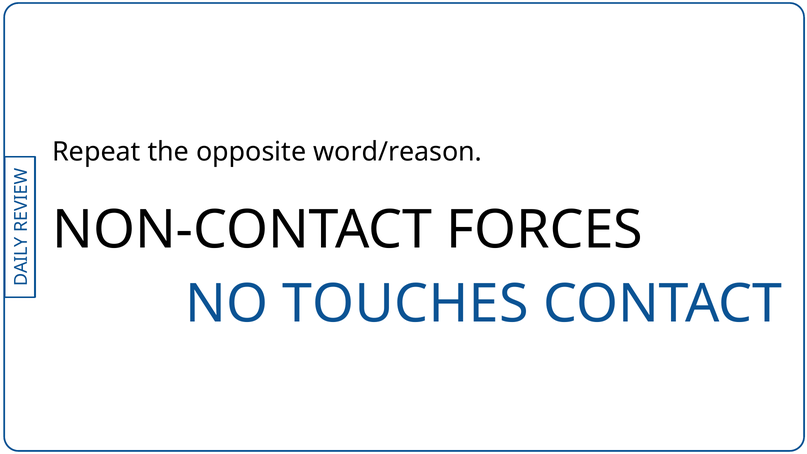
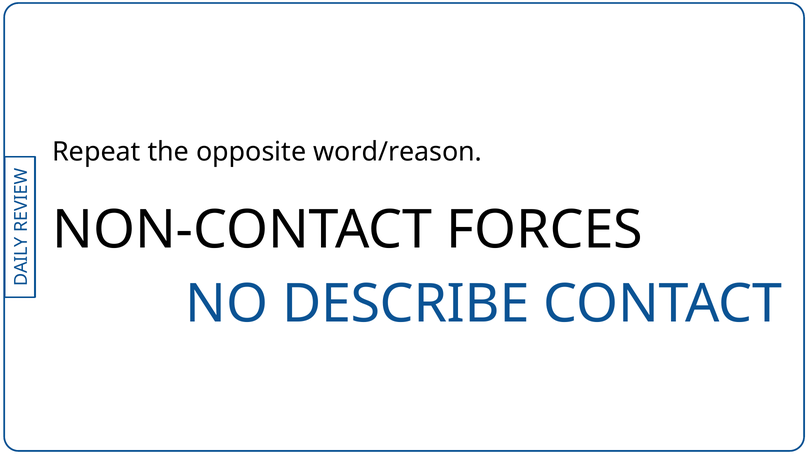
TOUCHES: TOUCHES -> DESCRIBE (406, 304)
